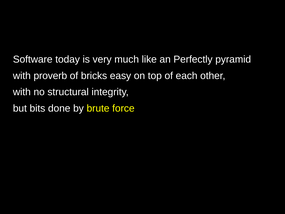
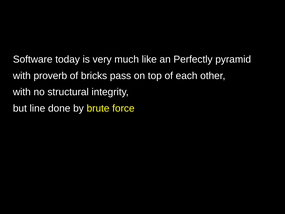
easy: easy -> pass (120, 76)
bits: bits -> line (37, 108)
